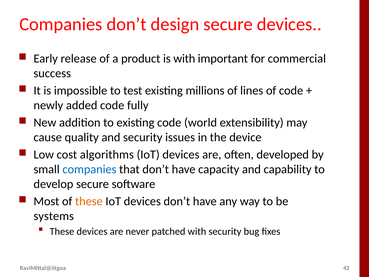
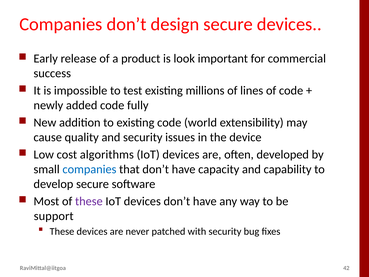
is with: with -> look (184, 58)
these colour: orange -> purple (89, 201)
systems: systems -> support (54, 216)
